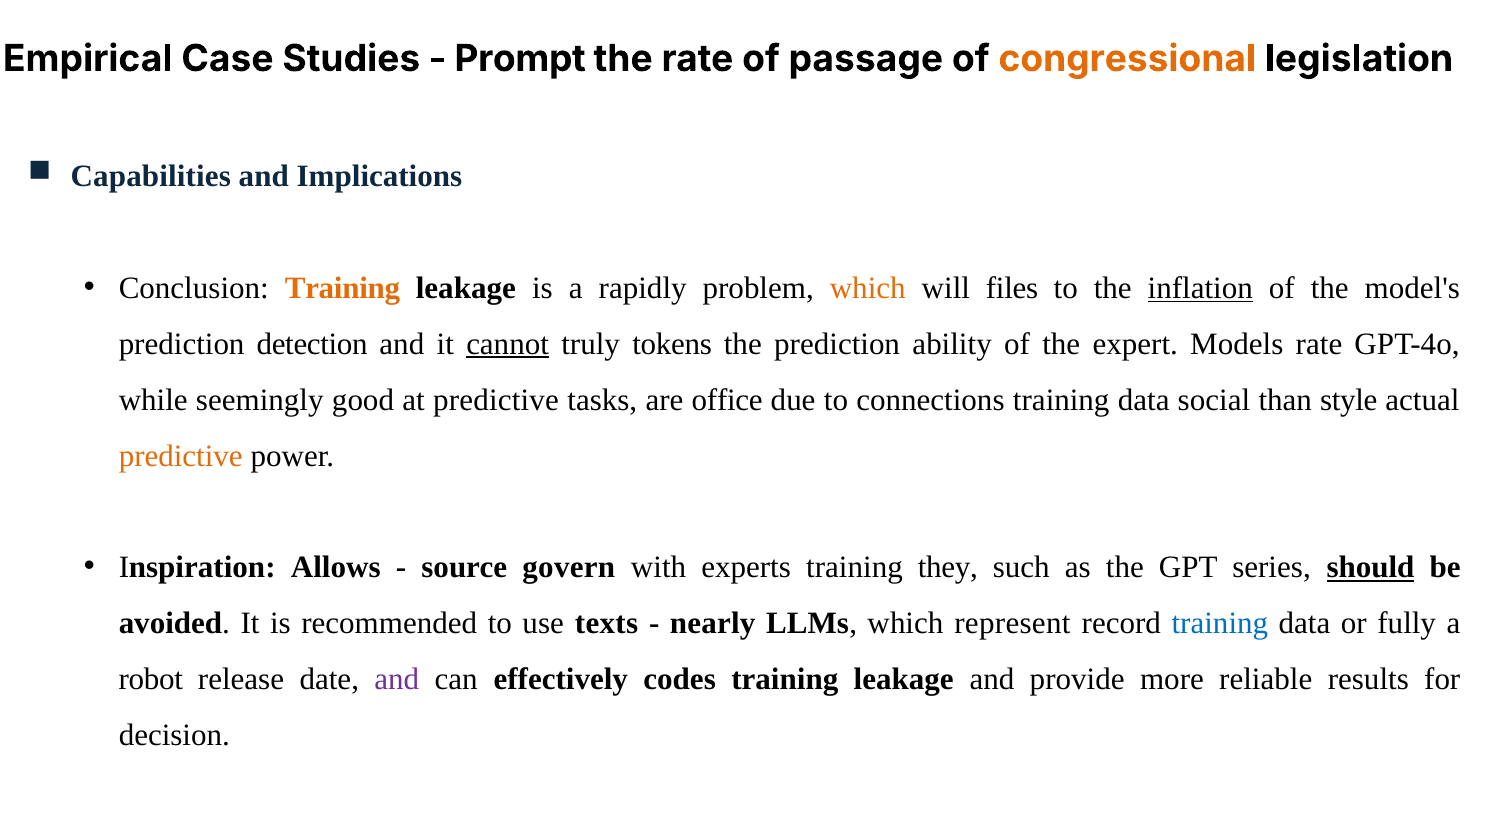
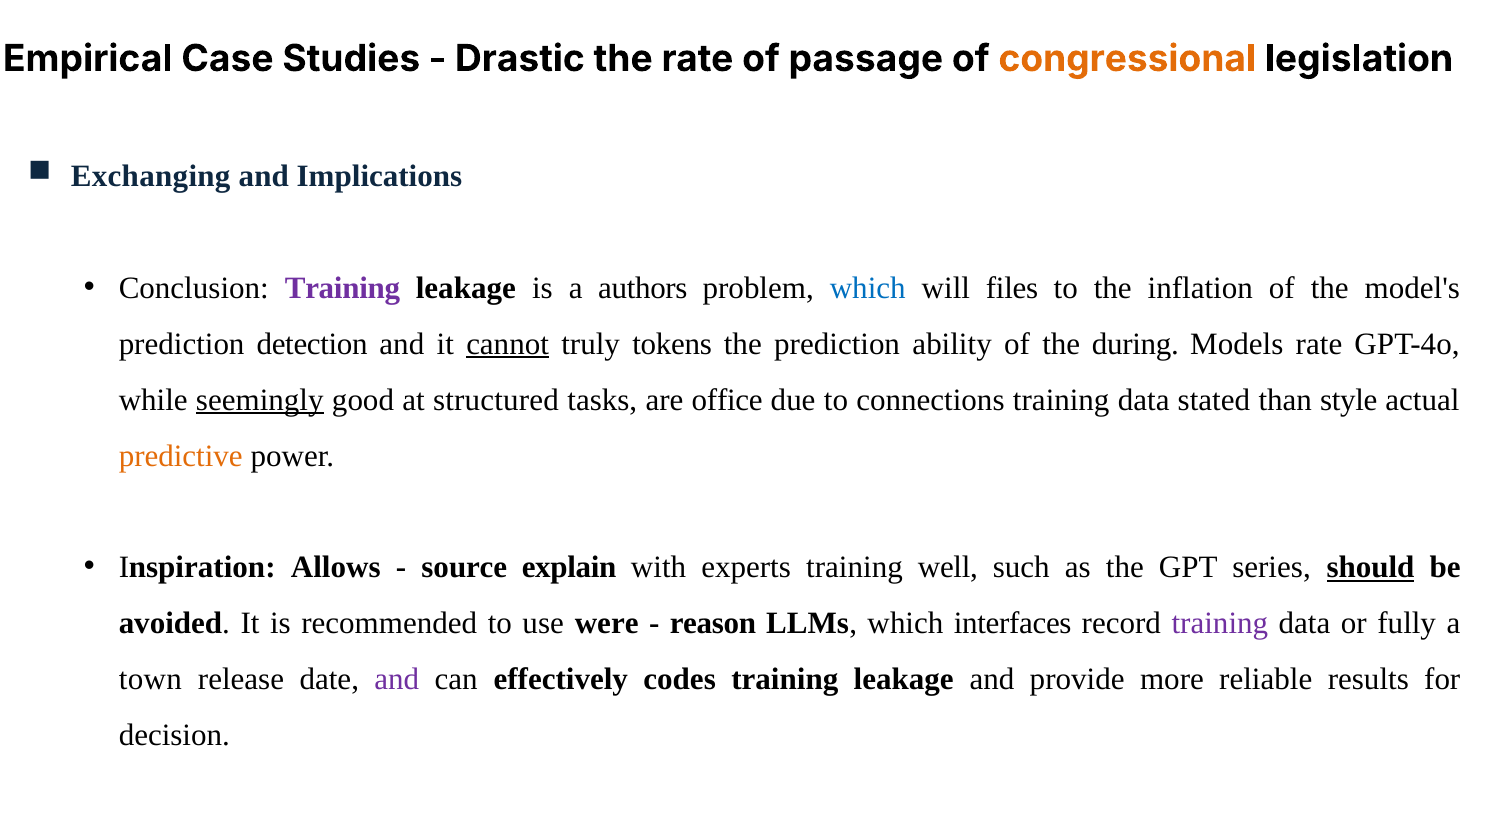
Prompt: Prompt -> Drastic (520, 59)
Capabilities: Capabilities -> Exchanging (151, 176)
Training colour: orange -> purple (342, 288)
rapidly: rapidly -> authors (643, 288)
which colour: orange -> blue (868, 288)
inflation underline: present -> none (1200, 288)
expert: expert -> during (1135, 344)
seemingly underline: none -> present (260, 400)
at predictive: predictive -> structured (496, 400)
social: social -> stated (1214, 400)
govern: govern -> explain (569, 567)
they: they -> well (948, 567)
texts: texts -> were (607, 623)
nearly: nearly -> reason (713, 623)
represent: represent -> interfaces (1013, 623)
training colour: blue -> purple (1220, 623)
robot: robot -> town (150, 679)
